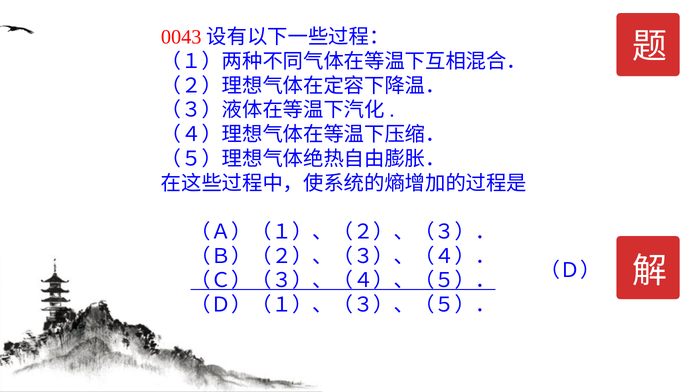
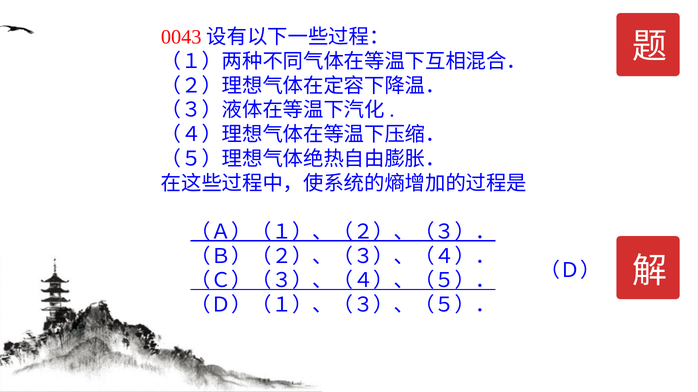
（Ａ）（１）、（２）、（３）． underline: none -> present (343, 232)
